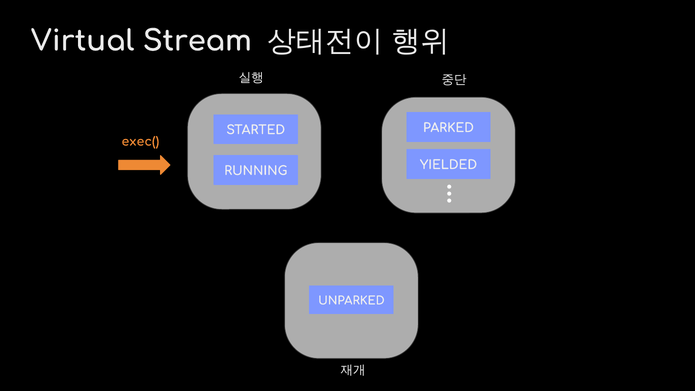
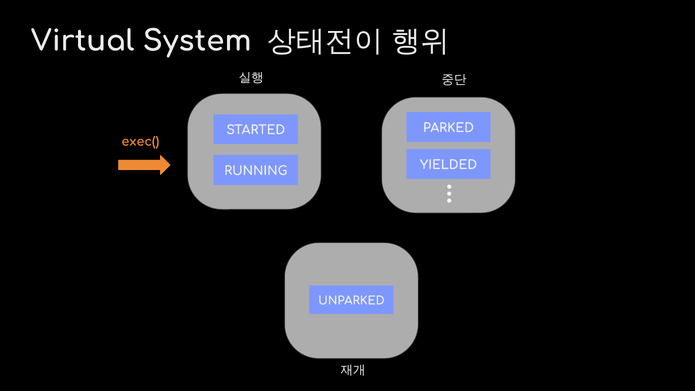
Stream: Stream -> System (197, 41)
